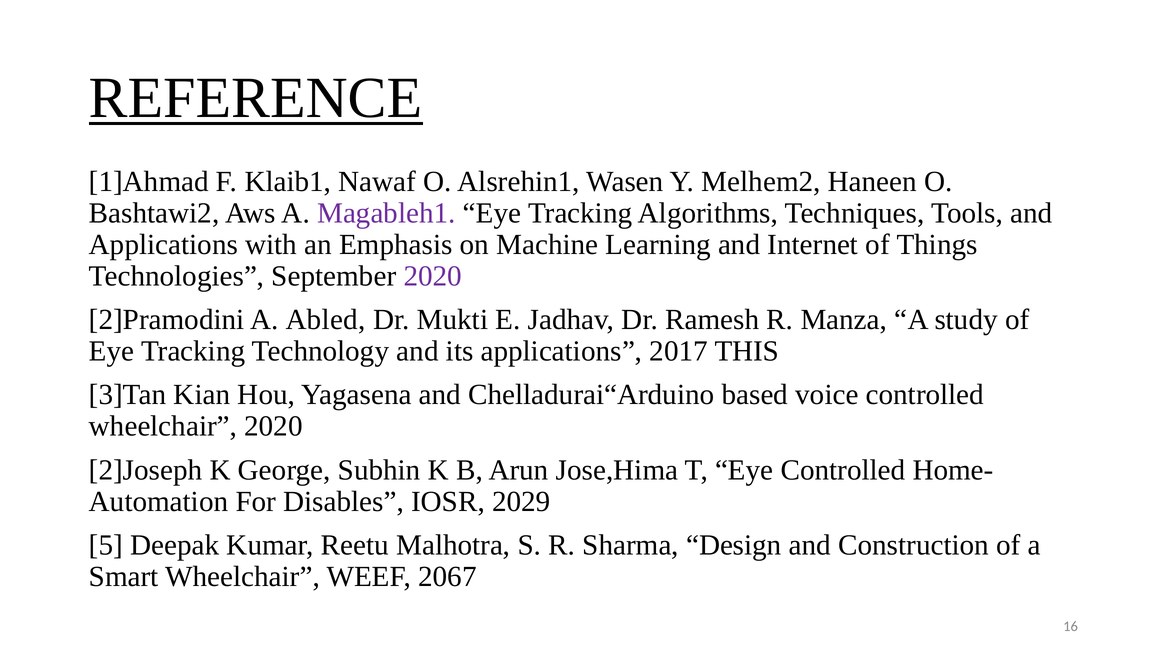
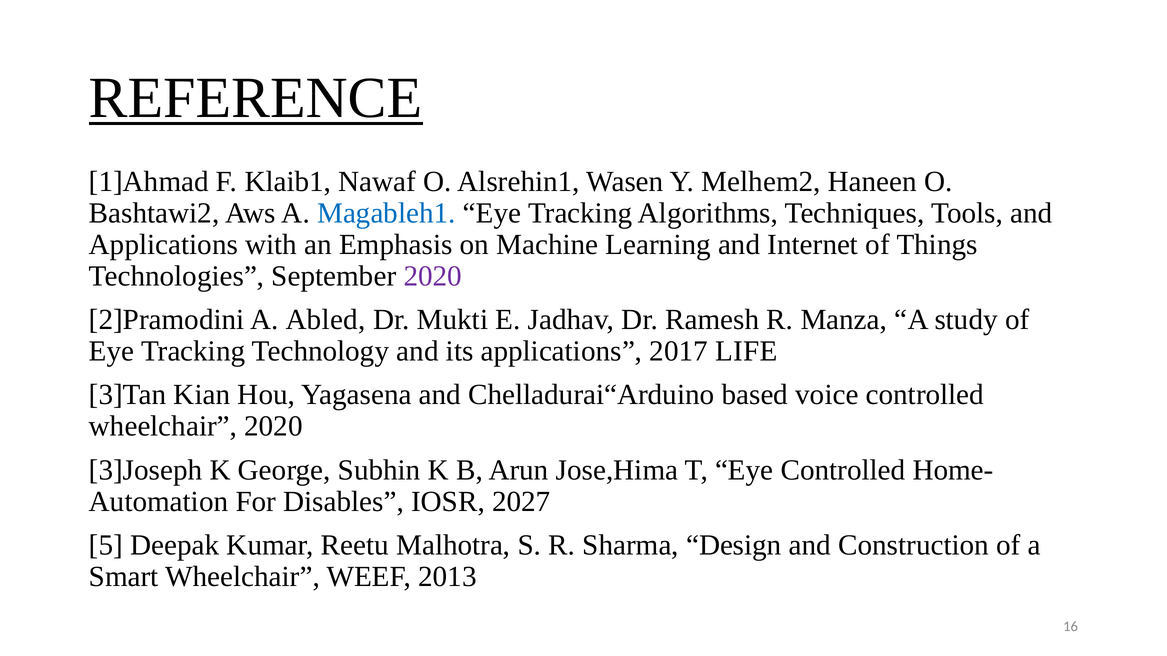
Magableh1 colour: purple -> blue (386, 213)
THIS: THIS -> LIFE (747, 351)
2]Joseph: 2]Joseph -> 3]Joseph (146, 470)
2029: 2029 -> 2027 (521, 502)
2067: 2067 -> 2013 (447, 577)
